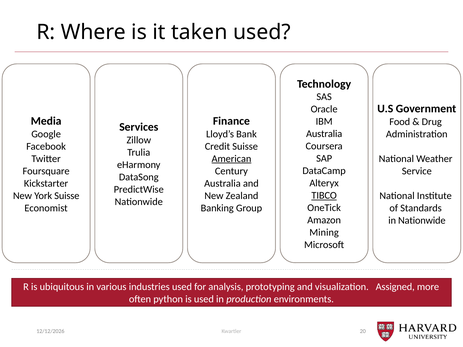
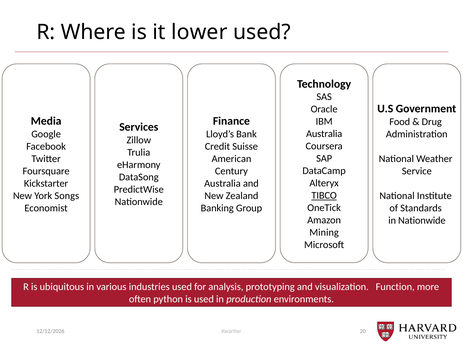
taken: taken -> lower (199, 32)
American underline: present -> none (231, 159)
York Suisse: Suisse -> Songs (67, 196)
Assigned: Assigned -> Function (395, 287)
